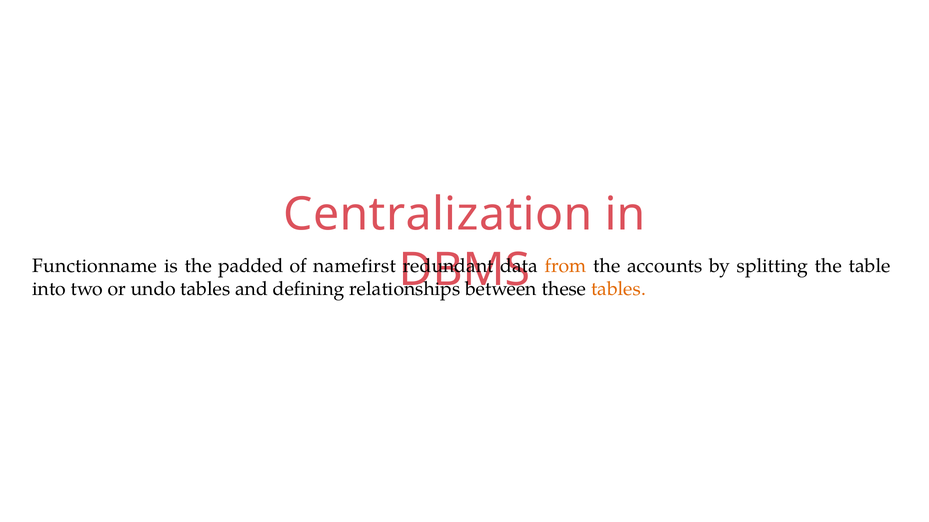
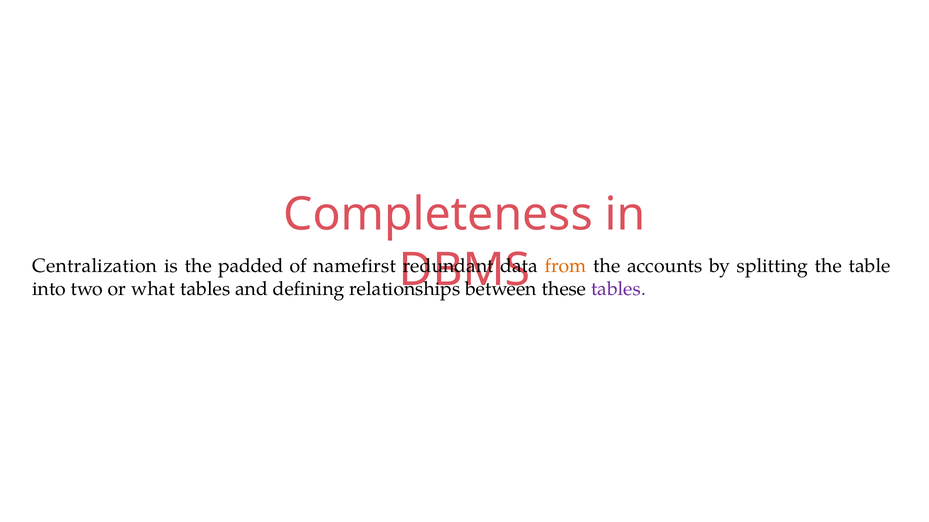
Centralization: Centralization -> Completeness (438, 215)
Functionname: Functionname -> Centralization (95, 266)
undo: undo -> what (153, 289)
tables colour: orange -> purple (618, 289)
